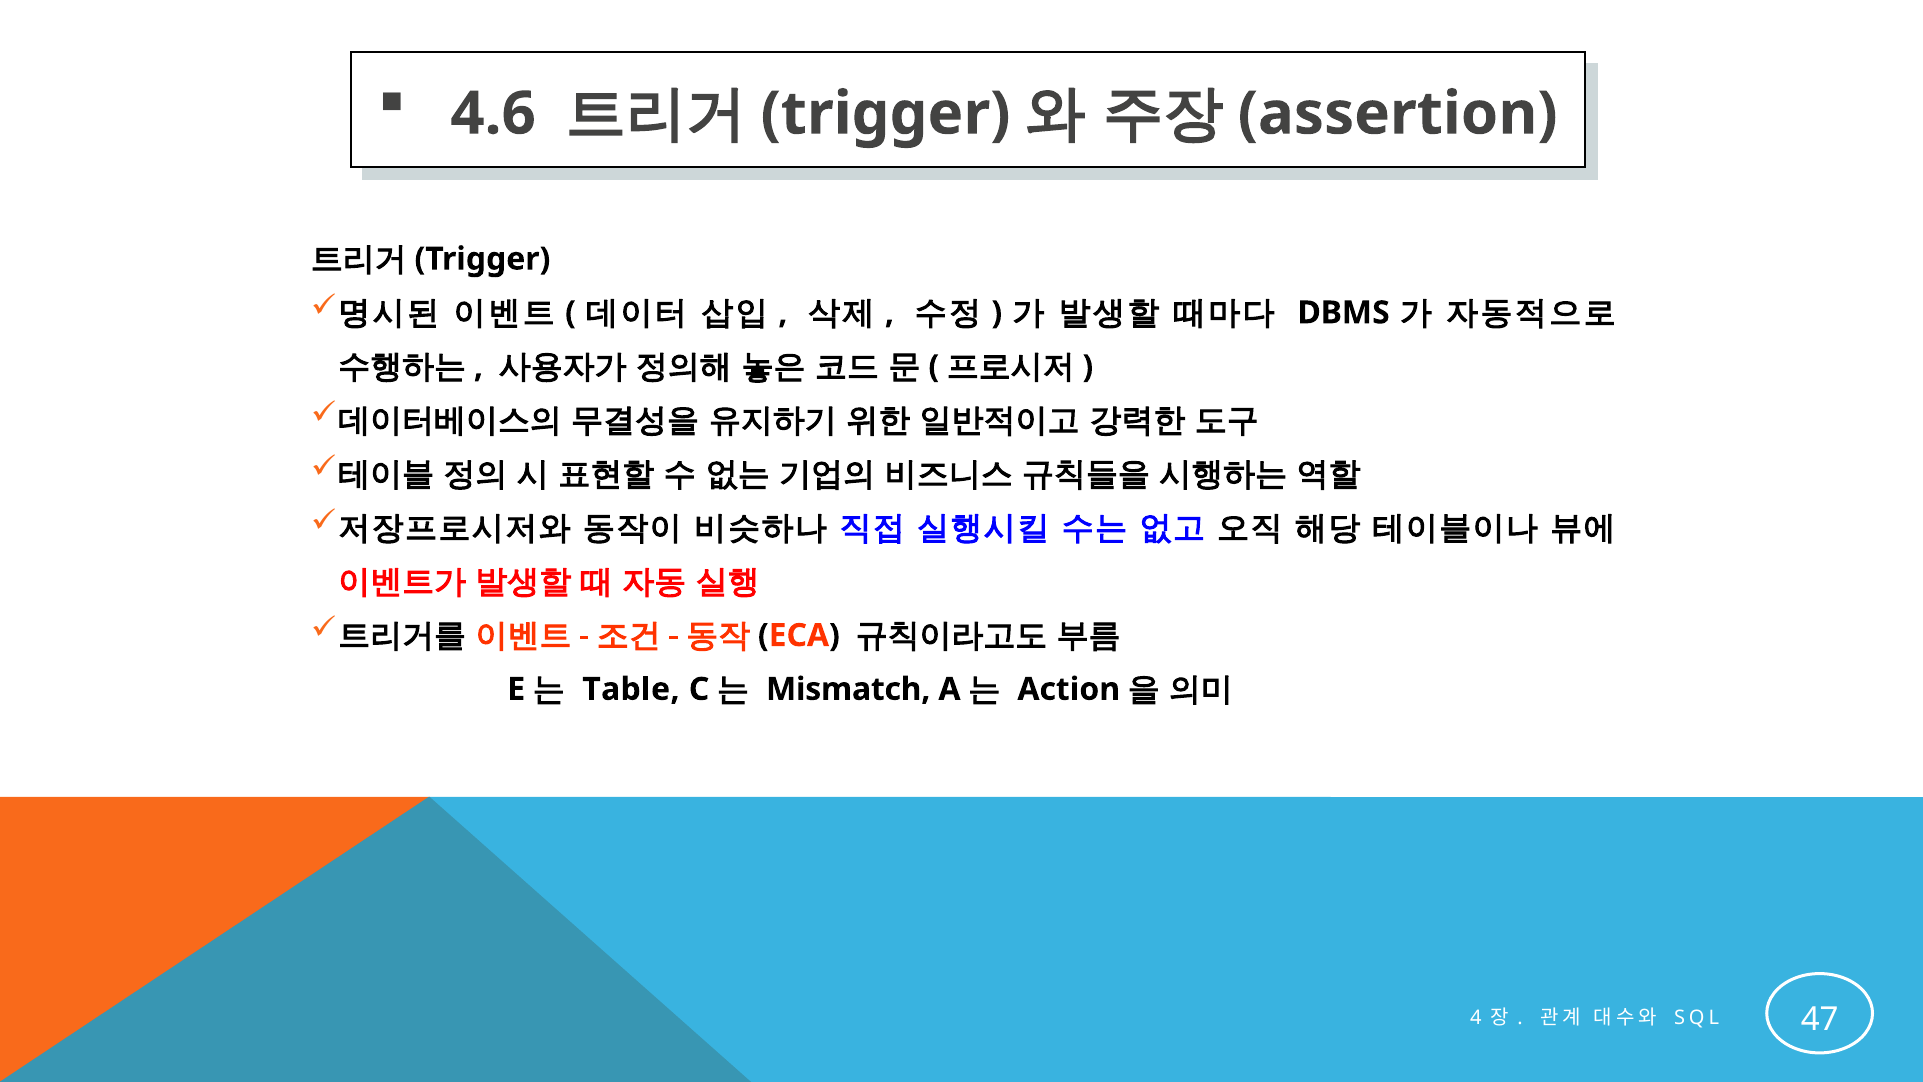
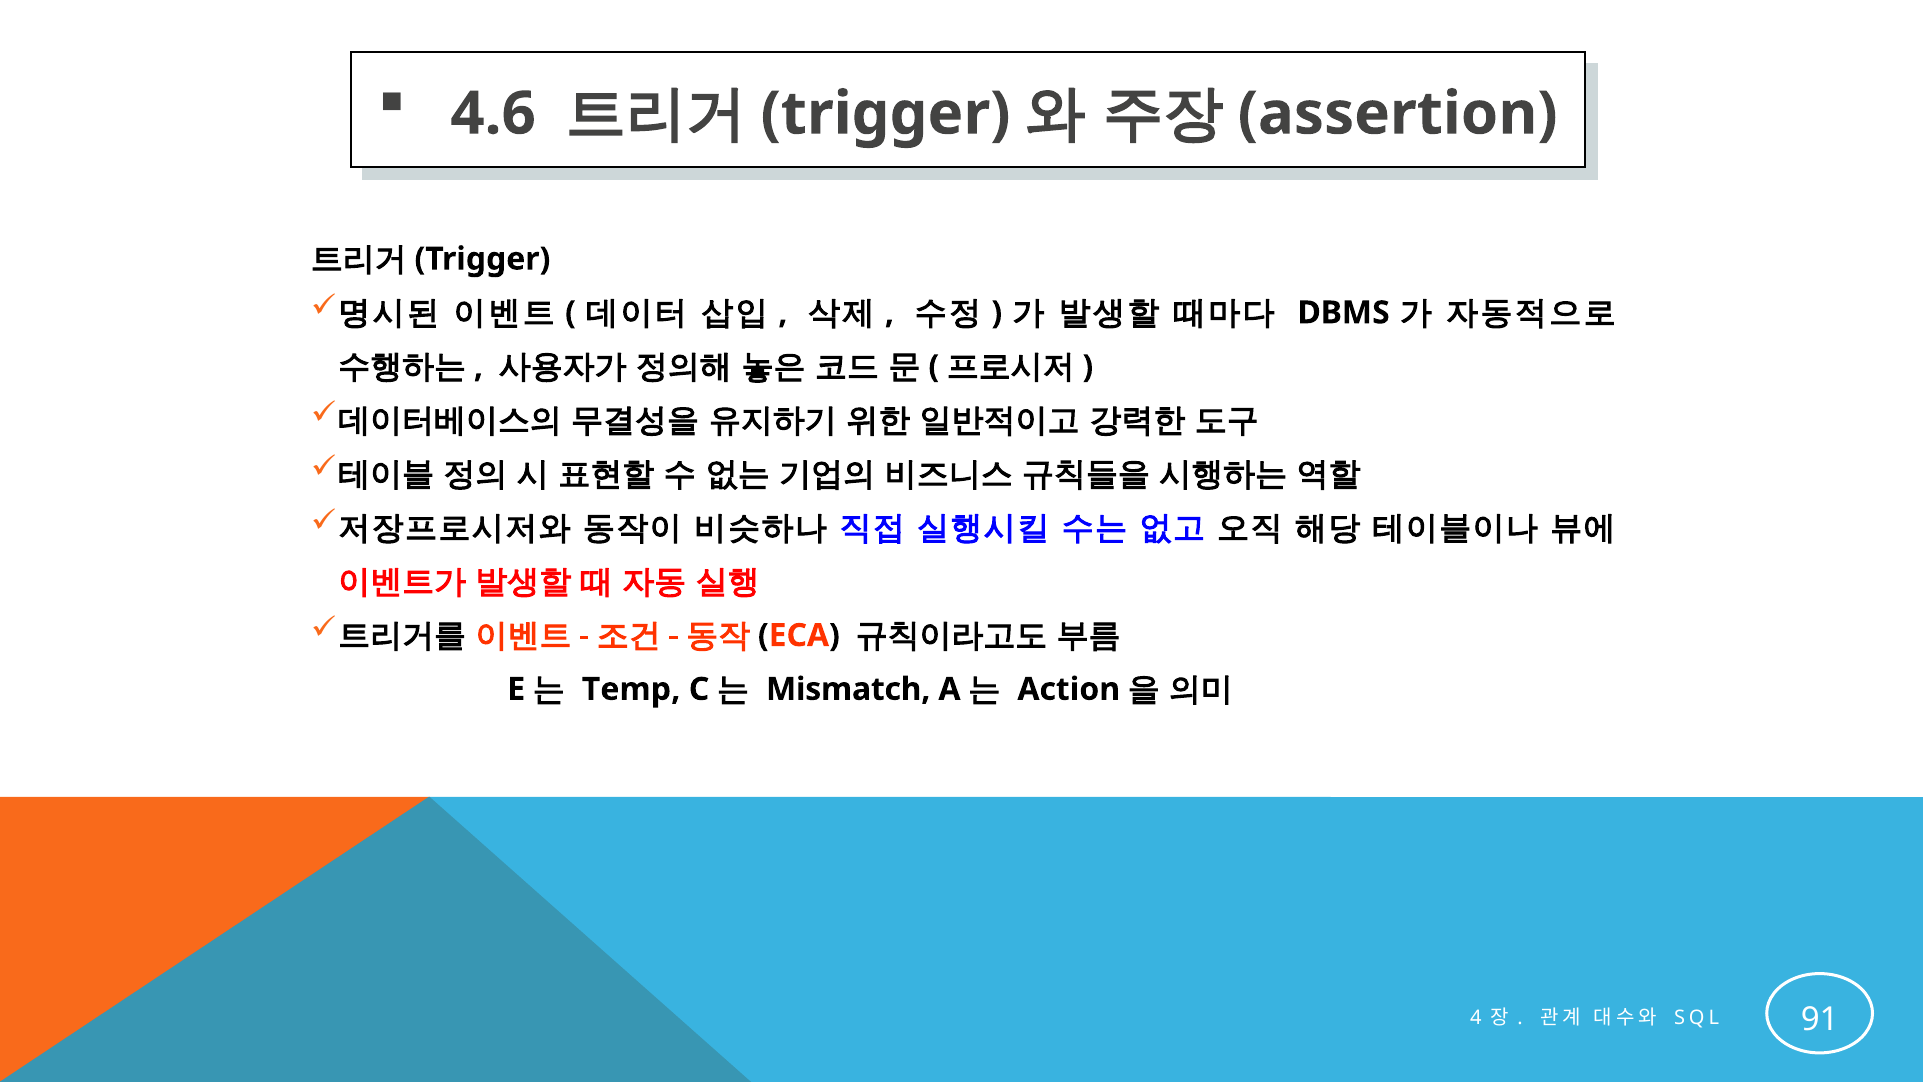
Table: Table -> Temp (631, 689)
47: 47 -> 91 (1820, 1019)
